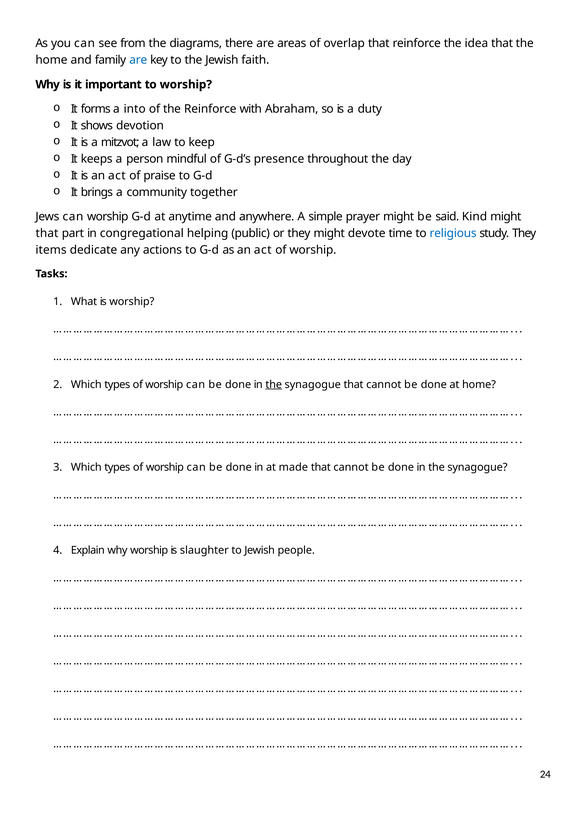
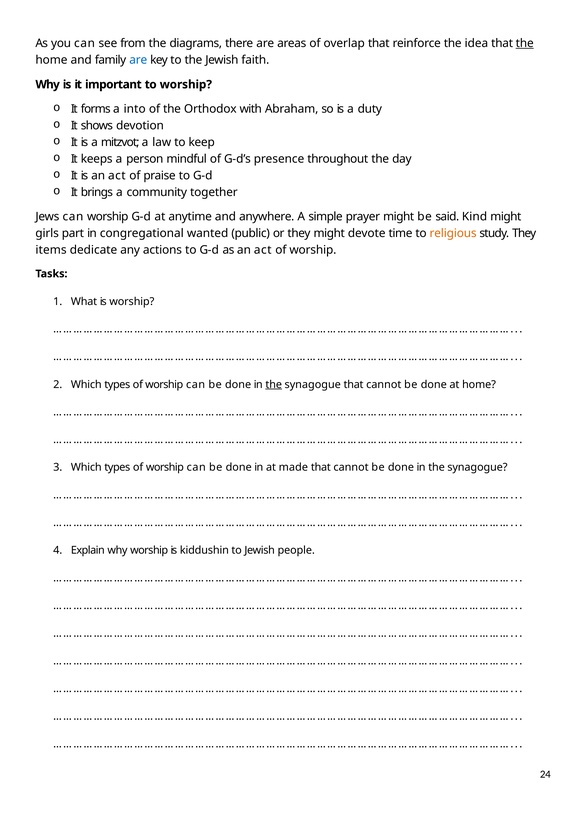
the underline: none -> present (525, 43)
the Reinforce: Reinforce -> Orthodox (210, 109)
that: that -> girls (47, 233)
helping: helping -> wanted (208, 233)
religious colour: blue -> orange (453, 233)
slaughter: slaughter -> kiddushin (204, 550)
